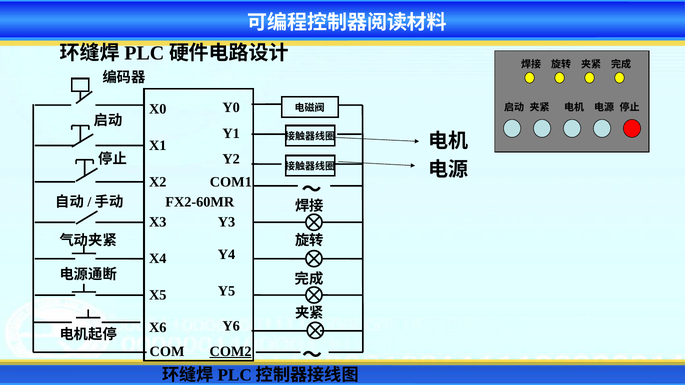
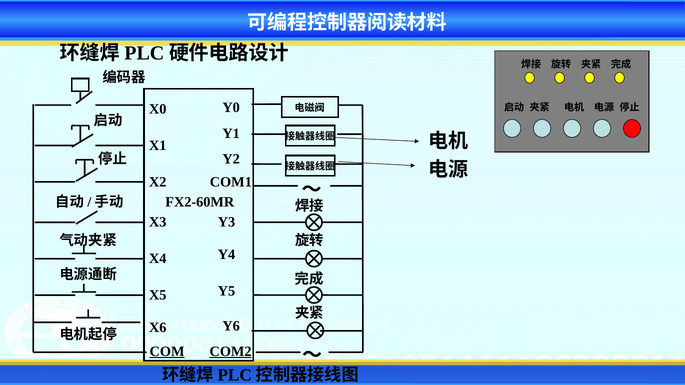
COM underline: none -> present (167, 352)
